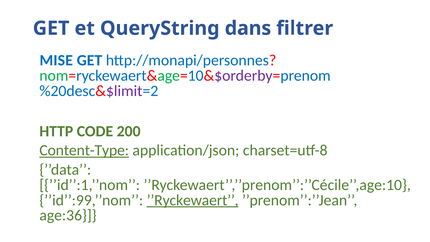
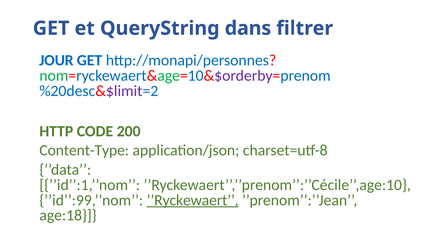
MISE: MISE -> JOUR (56, 60)
Content-Type underline: present -> none (84, 150)
age:36: age:36 -> age:18 (68, 215)
